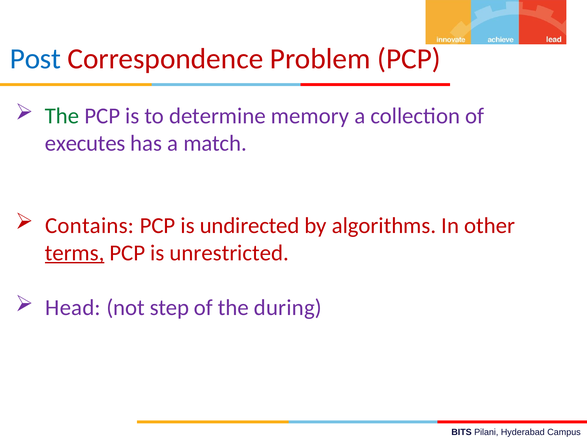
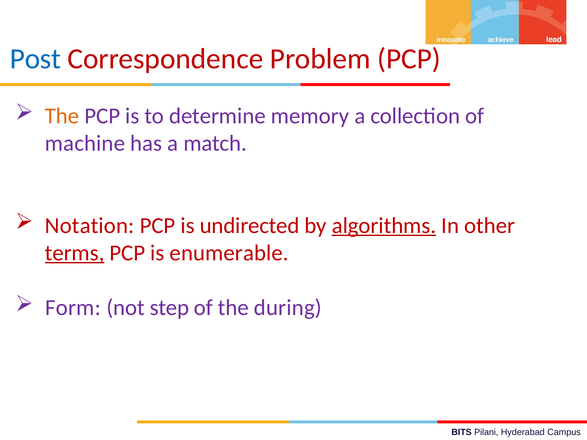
The colour: green -> orange (62, 116)
executes: executes -> machine (85, 143)
Contains: Contains -> Notation (90, 226)
algorithms underline: none -> present (384, 226)
unrestricted: unrestricted -> enumerable (229, 253)
Head: Head -> Form (73, 308)
